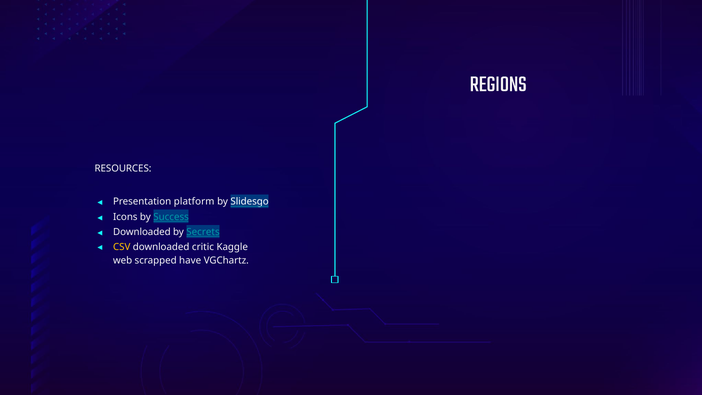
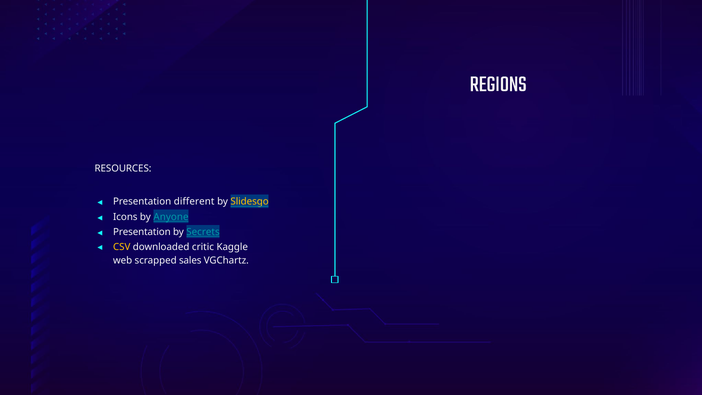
platform: platform -> different (194, 202)
Slidesgo colour: white -> yellow (250, 202)
Success: Success -> Anyone (171, 217)
Downloaded: Downloaded -> Presentation (142, 232)
have: have -> sales (190, 260)
